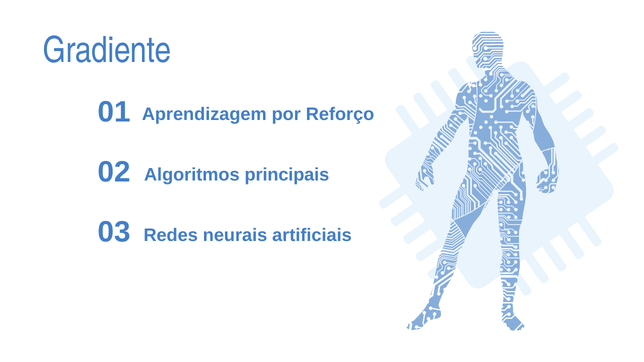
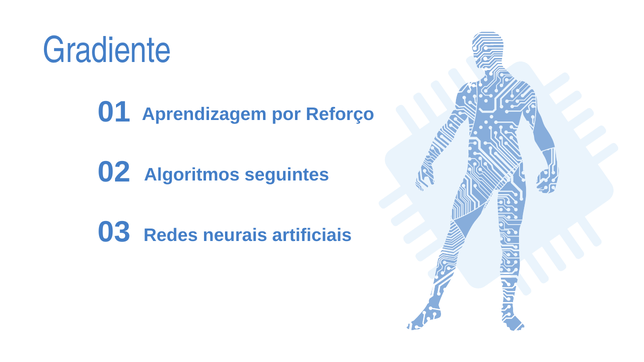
principais: principais -> seguintes (287, 175)
